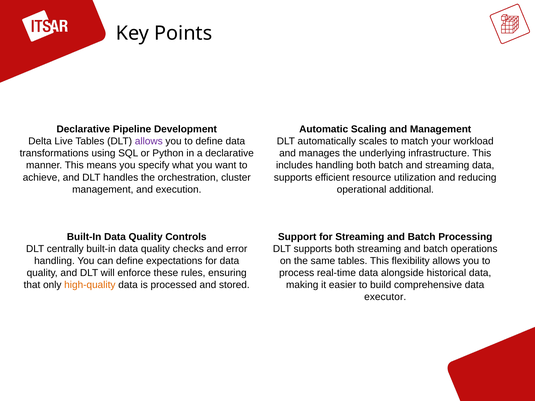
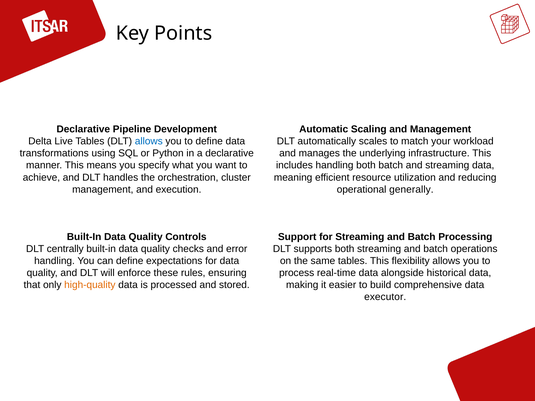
allows colour: purple -> blue (149, 141)
supports: supports -> meaning (293, 177)
additional: additional -> generally (411, 190)
